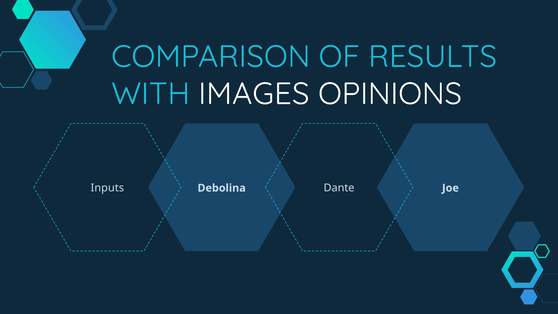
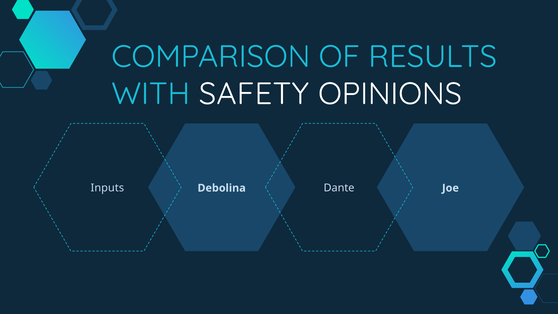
IMAGES: IMAGES -> SAFETY (254, 94)
